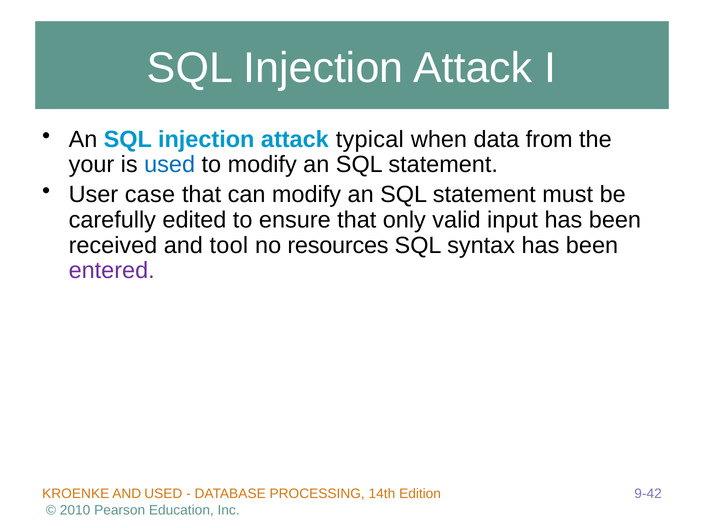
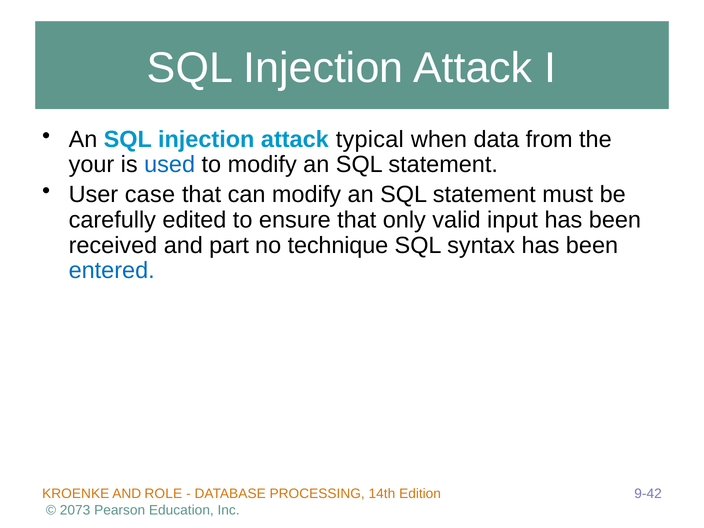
tool: tool -> part (229, 245)
resources: resources -> technique (338, 245)
entered colour: purple -> blue (112, 271)
AND USED: USED -> ROLE (163, 494)
2010: 2010 -> 2073 (75, 510)
